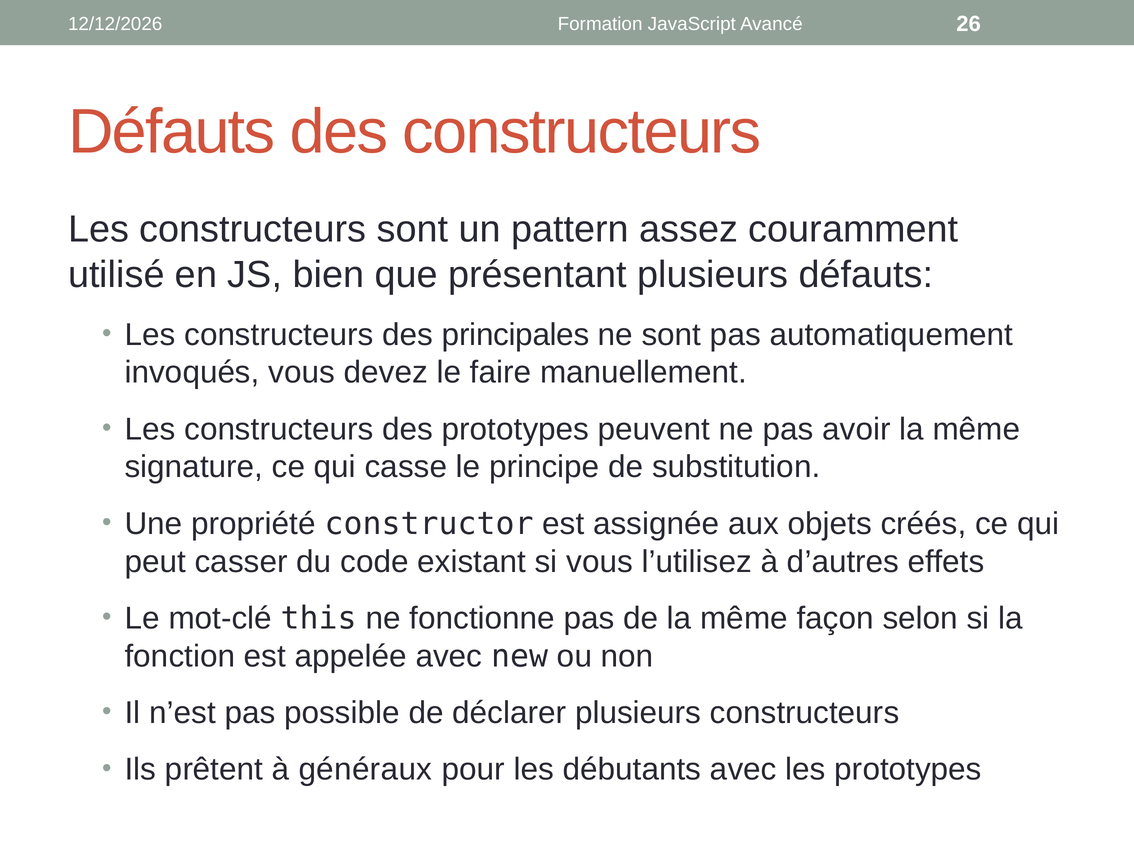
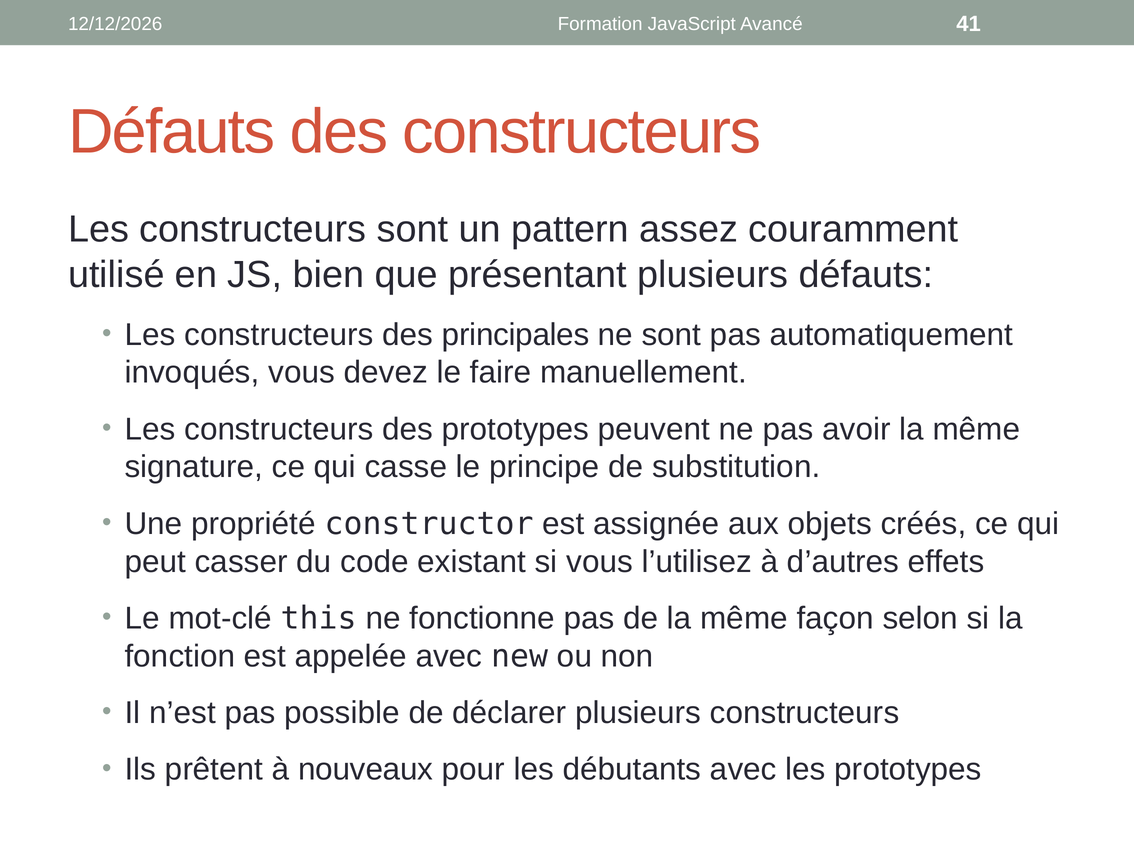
26: 26 -> 41 (969, 24)
généraux: généraux -> nouveaux (366, 770)
